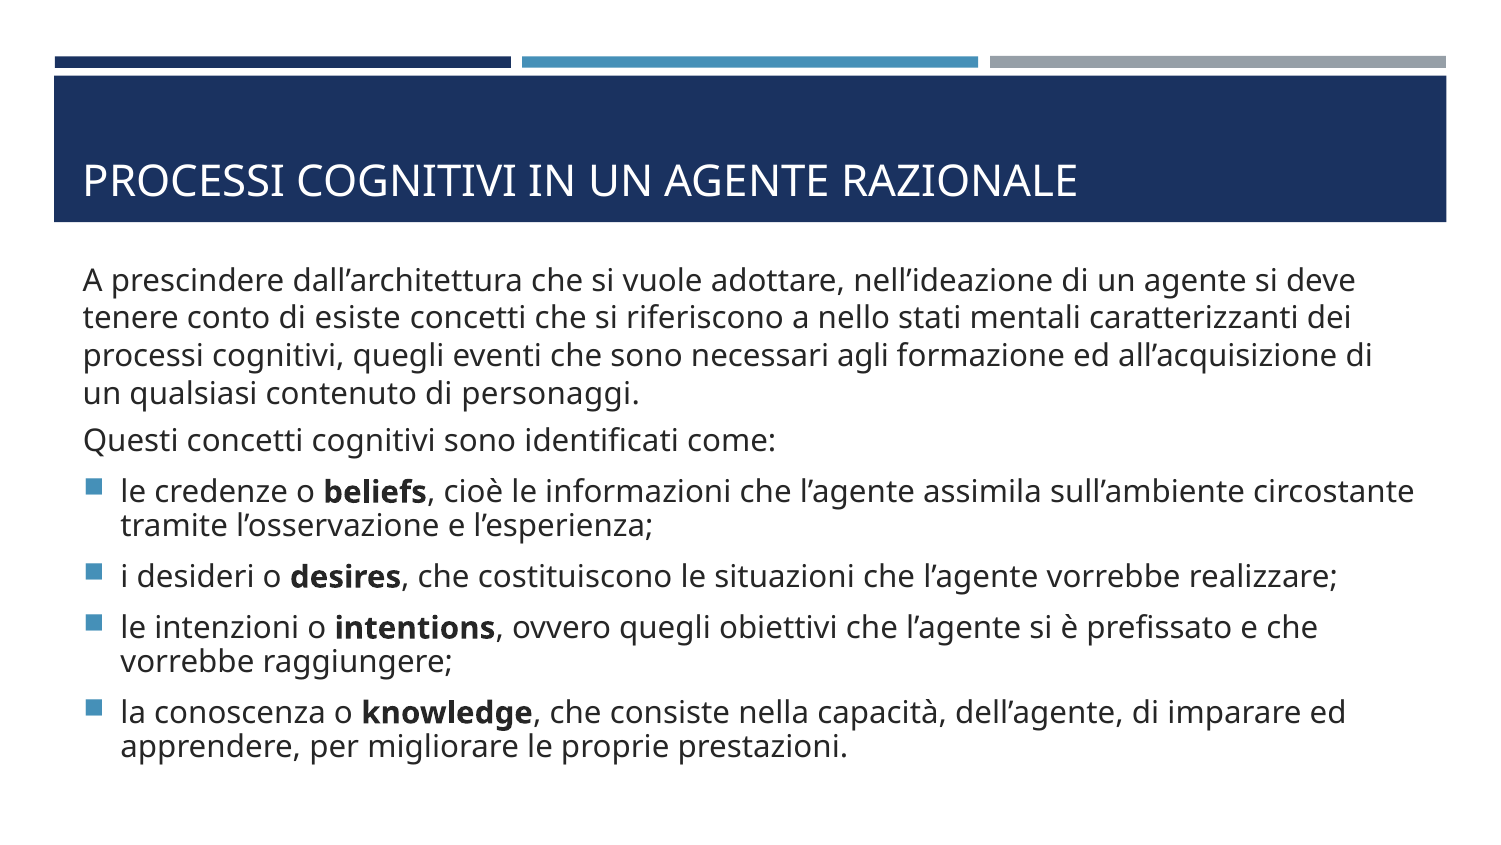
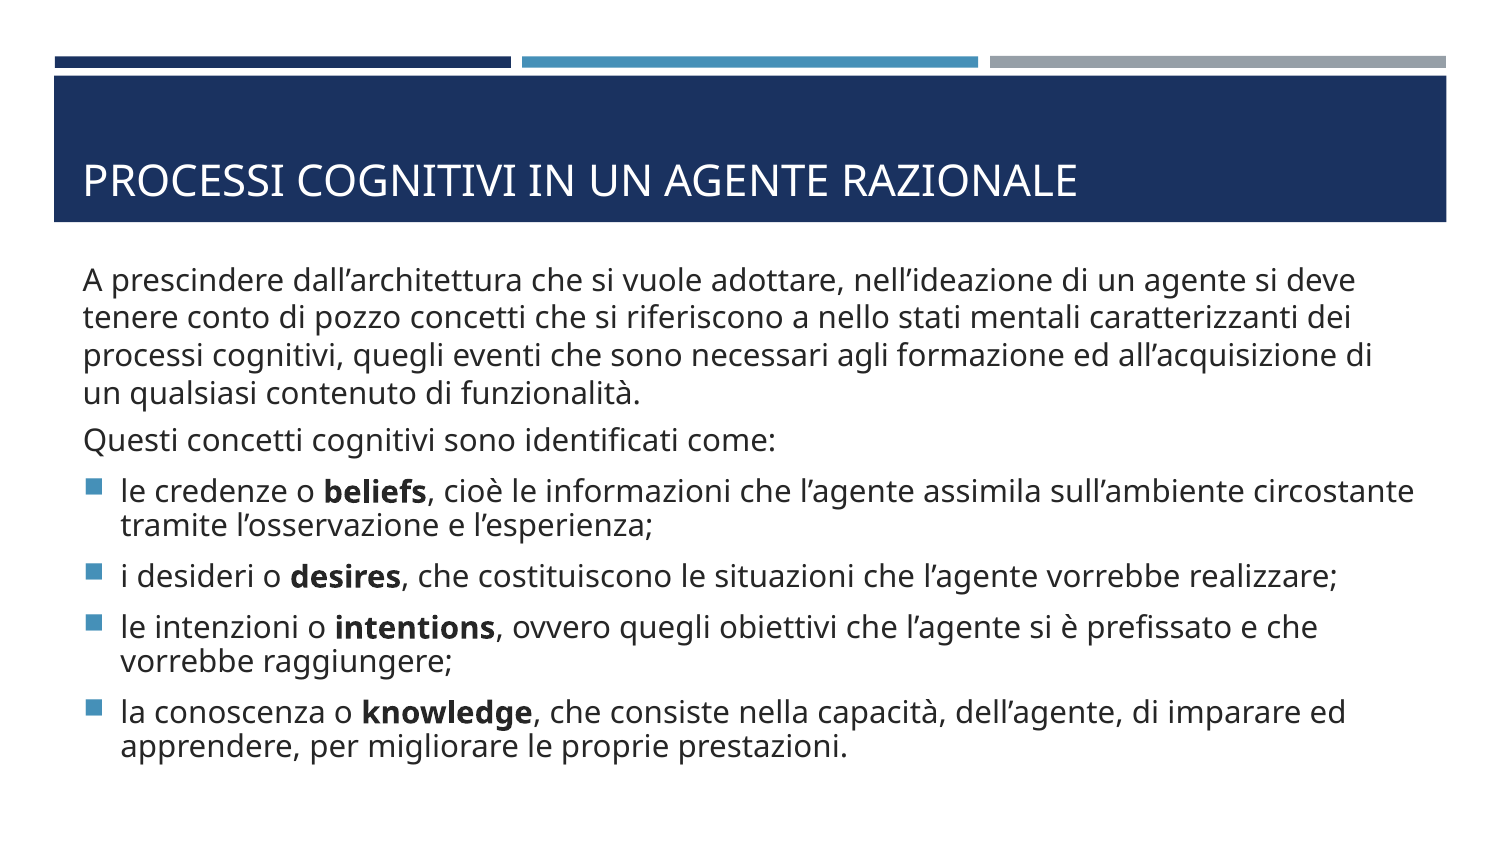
esiste: esiste -> pozzo (358, 318)
personaggi: personaggi -> funzionalità (551, 393)
